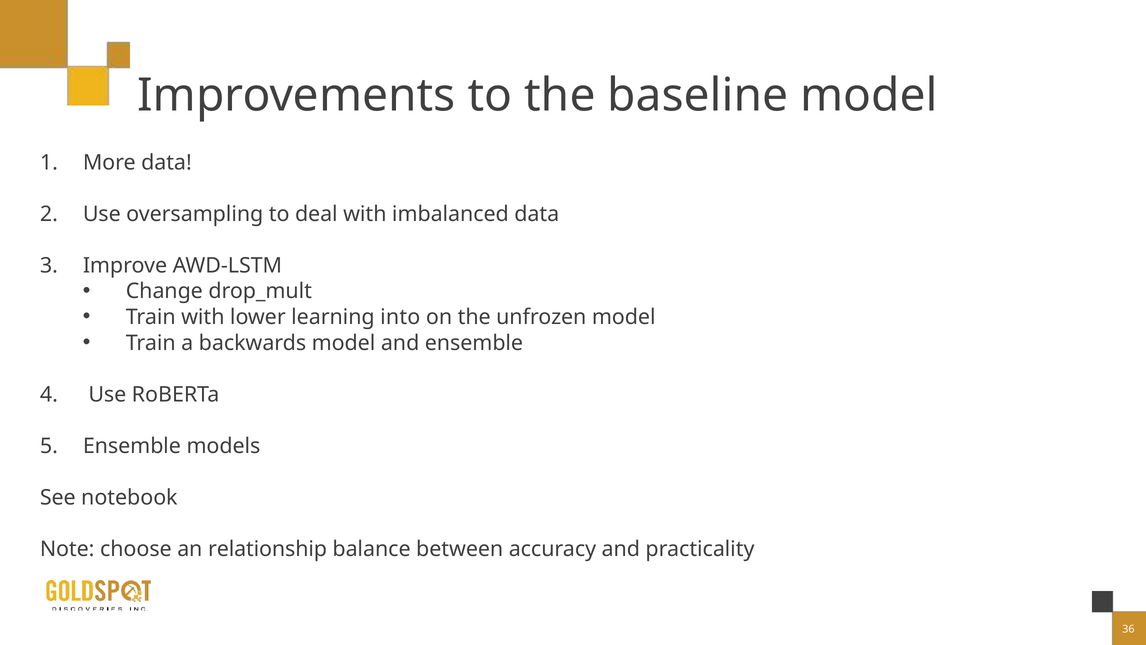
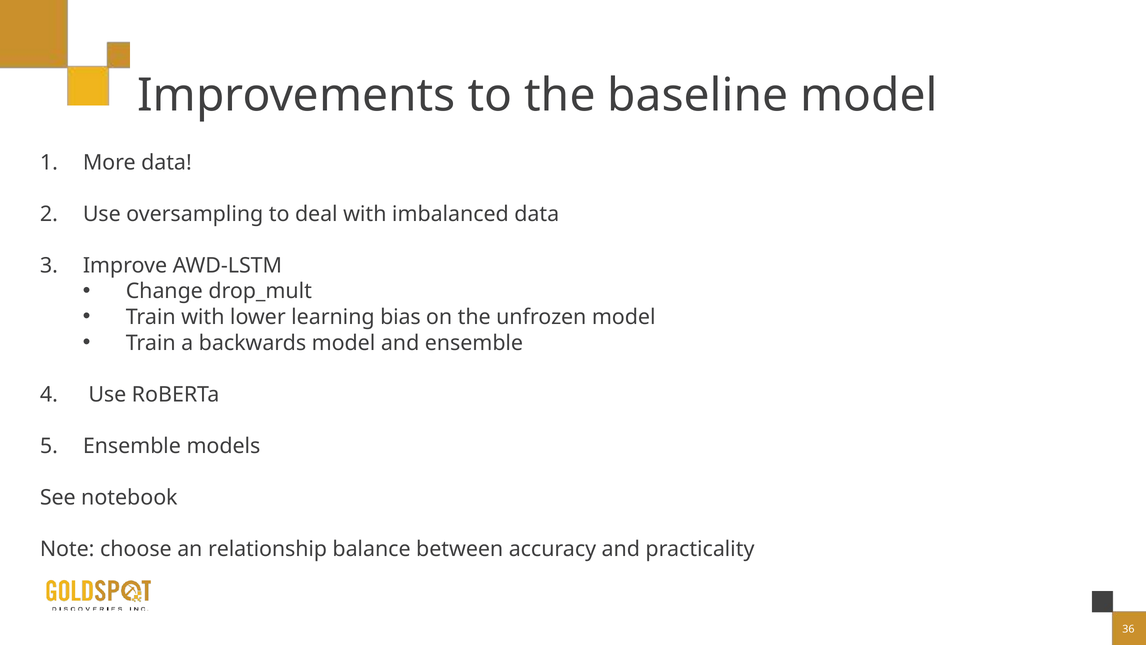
into: into -> bias (400, 317)
